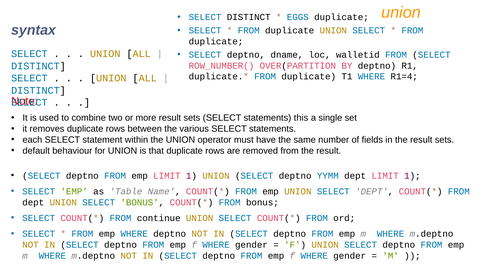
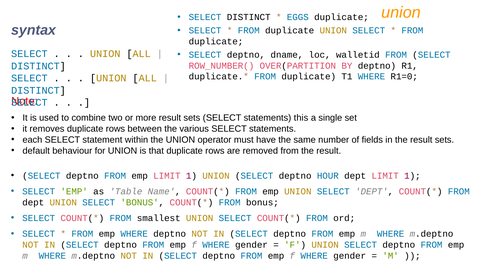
R1=4: R1=4 -> R1=0 (404, 77)
YYMM: YYMM -> HOUR (328, 176)
continue: continue -> smallest (159, 218)
